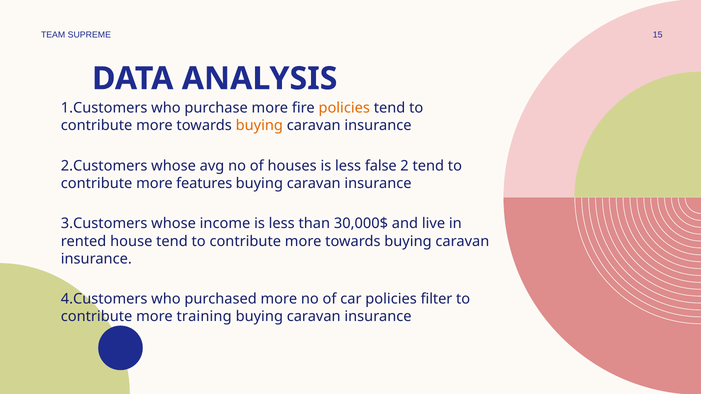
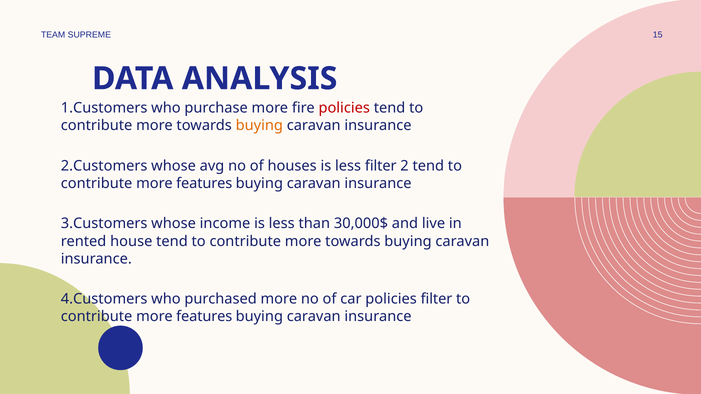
policies colour: orange -> red (344, 108)
less false: false -> filter (381, 166)
training: training -> features (204, 317)
